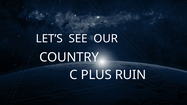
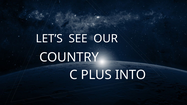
RUIN: RUIN -> INTO (130, 75)
